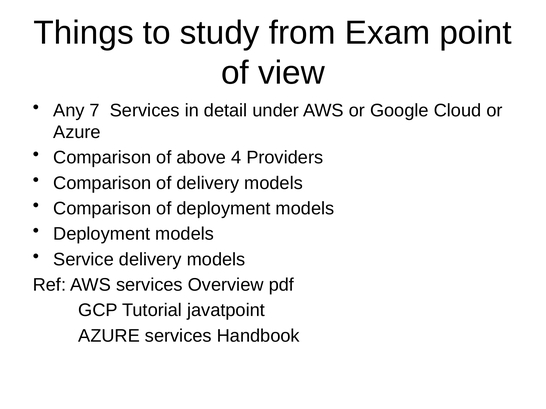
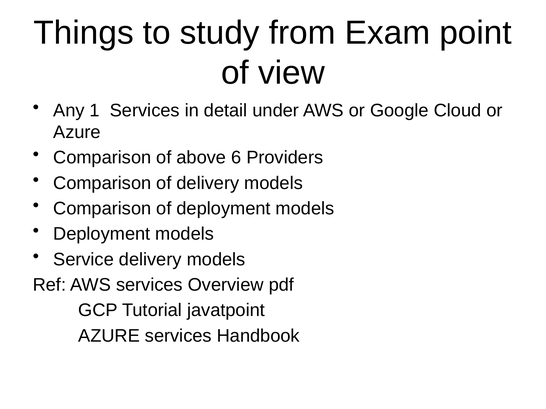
7: 7 -> 1 (95, 110)
4: 4 -> 6 (236, 158)
